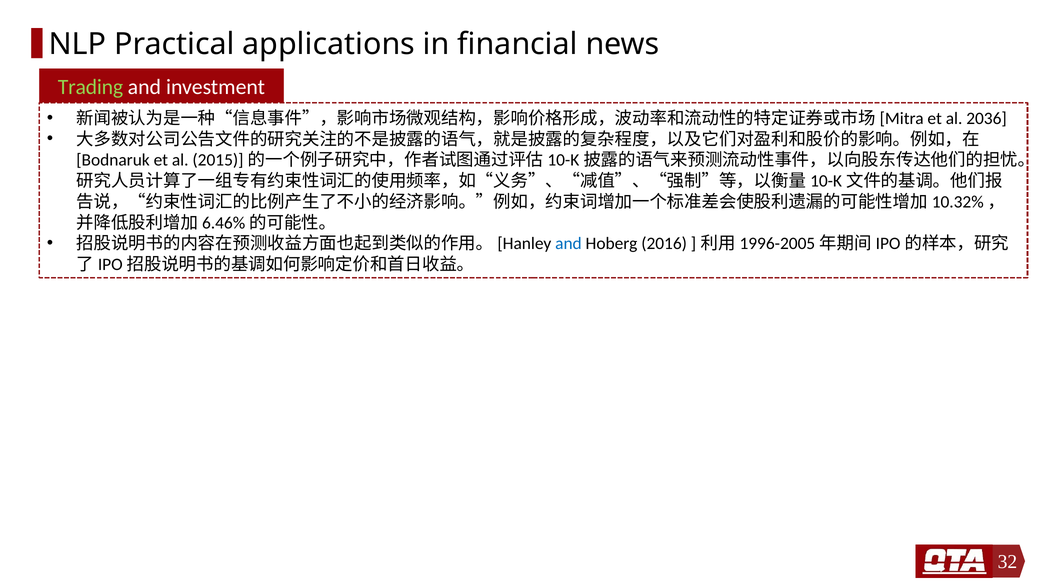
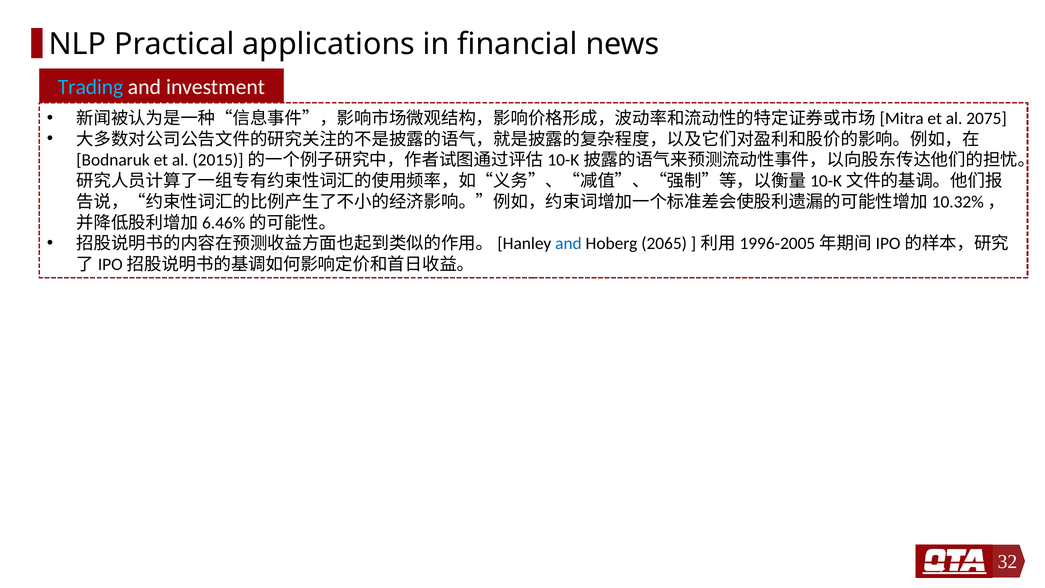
Trading colour: light green -> light blue (90, 87)
2036: 2036 -> 2075 (987, 118)
2016: 2016 -> 2065 (664, 244)
